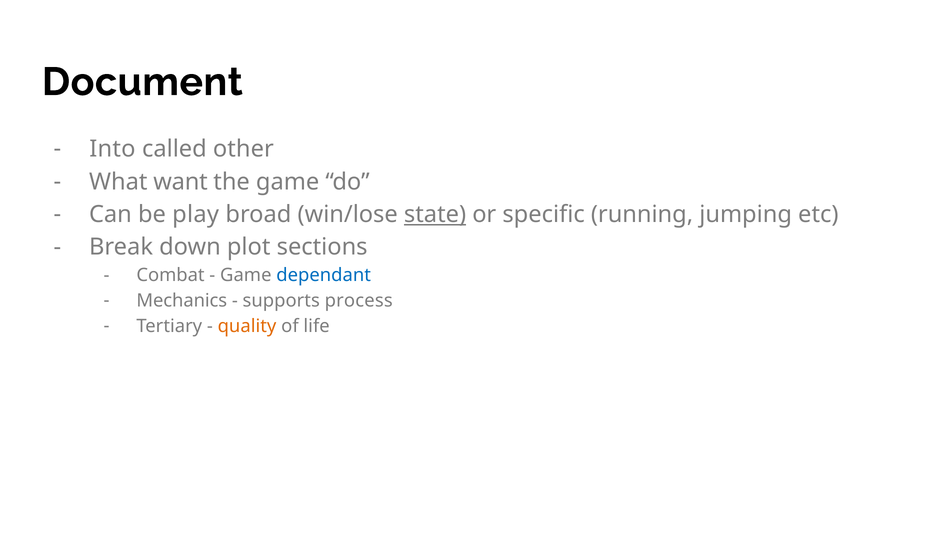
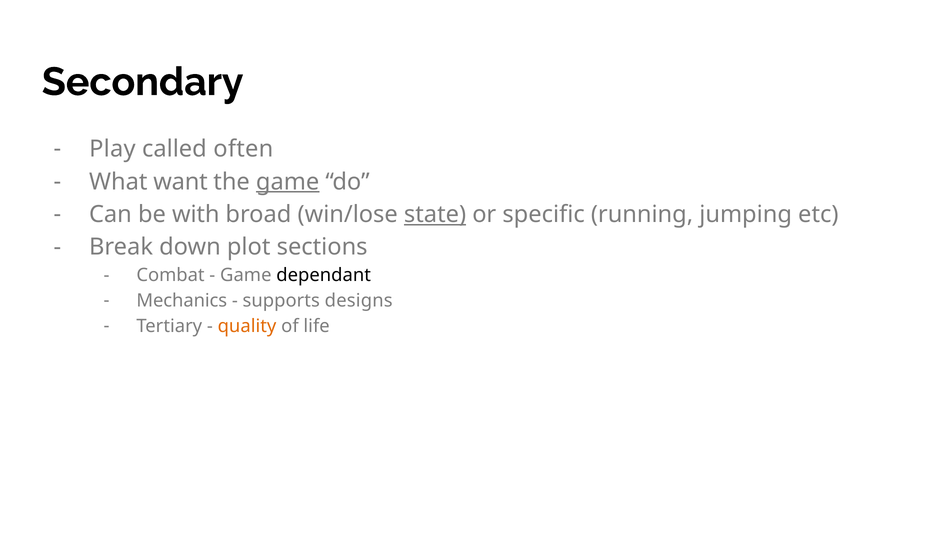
Document: Document -> Secondary (143, 82)
Into: Into -> Play (112, 149)
other: other -> often (243, 149)
game underline: none -> present (288, 182)
play: play -> with (196, 214)
dependant colour: blue -> black (324, 275)
process: process -> designs (359, 300)
